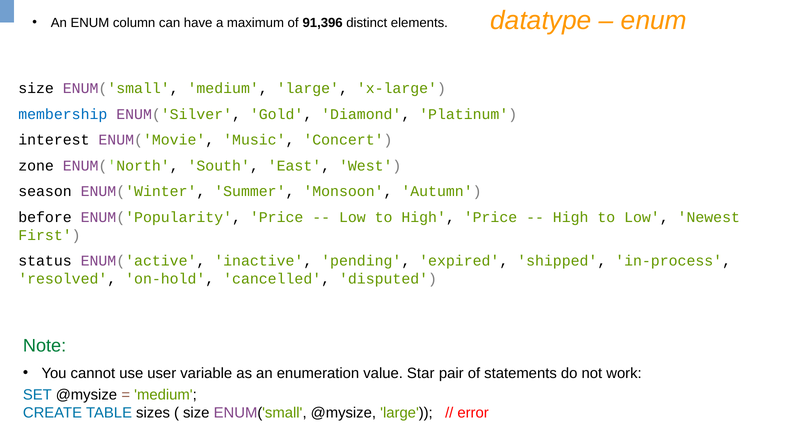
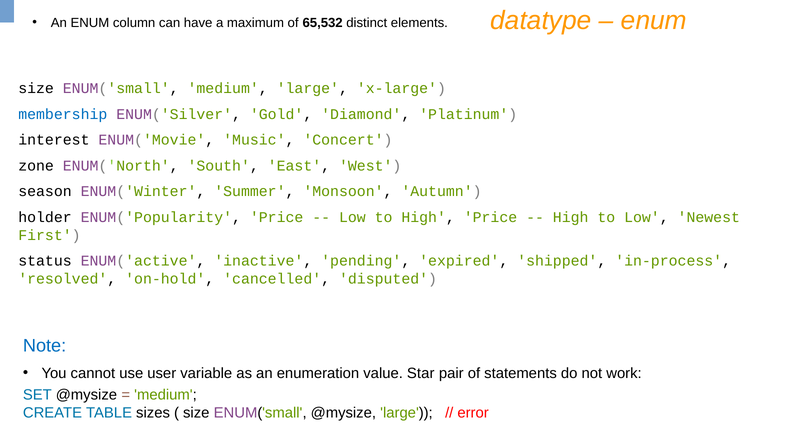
91,396: 91,396 -> 65,532 (323, 23)
before: before -> holder (45, 217)
Note colour: green -> blue (45, 345)
